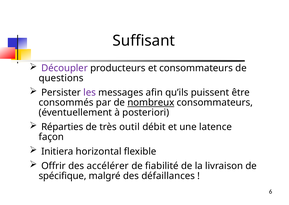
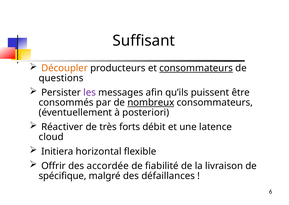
Découpler colour: purple -> orange (65, 68)
consommateurs underline: none -> present (196, 68)
Réparties: Réparties -> Réactiver (62, 127)
outil: outil -> forts (130, 127)
façon: façon -> cloud (51, 137)
accélérer: accélérer -> accordée (108, 165)
